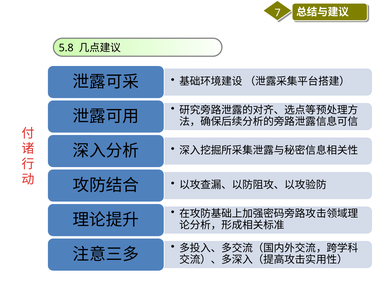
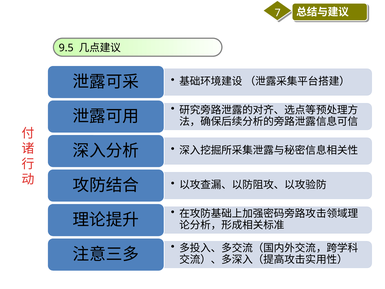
5.8: 5.8 -> 9.5 (66, 48)
